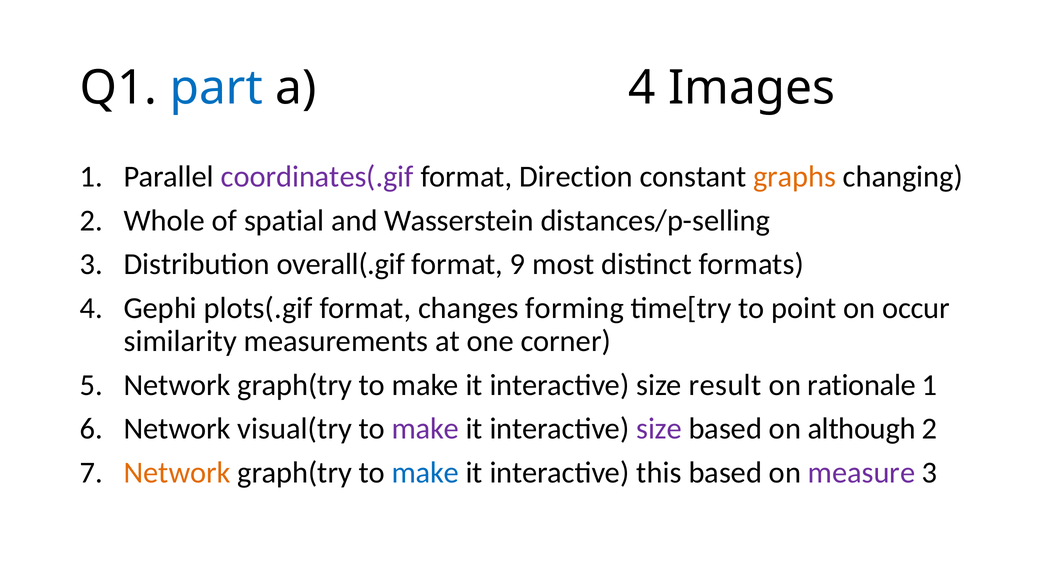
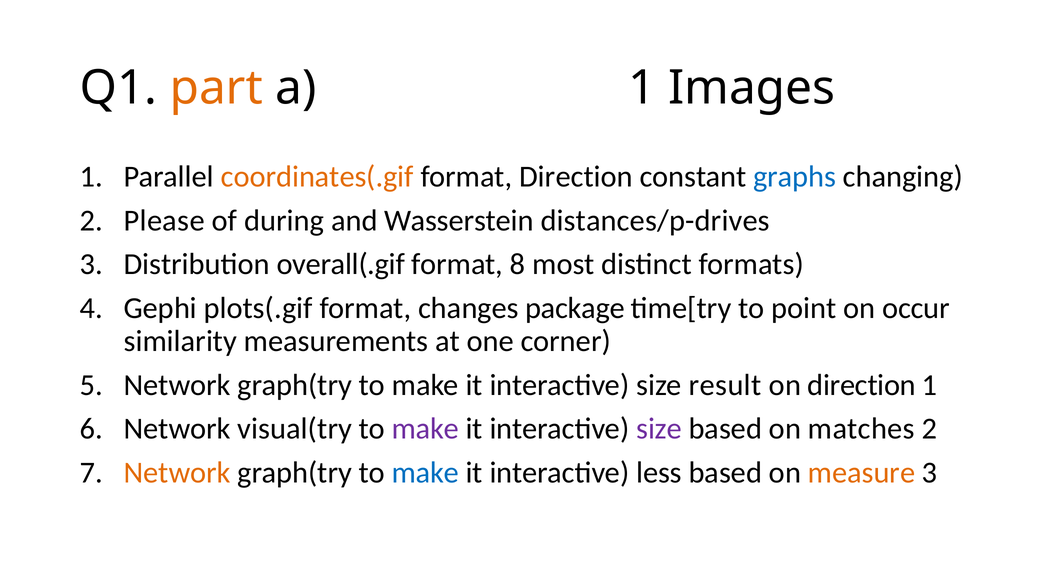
part colour: blue -> orange (216, 88)
a 4: 4 -> 1 (642, 88)
coordinates(.gif colour: purple -> orange (317, 177)
graphs colour: orange -> blue (795, 177)
Whole: Whole -> Please (164, 220)
spatial: spatial -> during (284, 220)
distances/p-selling: distances/p-selling -> distances/p-drives (655, 220)
9: 9 -> 8 (518, 264)
forming: forming -> package (575, 308)
on rationale: rationale -> direction (862, 385)
although: although -> matches (861, 429)
this: this -> less (659, 472)
measure colour: purple -> orange (862, 472)
